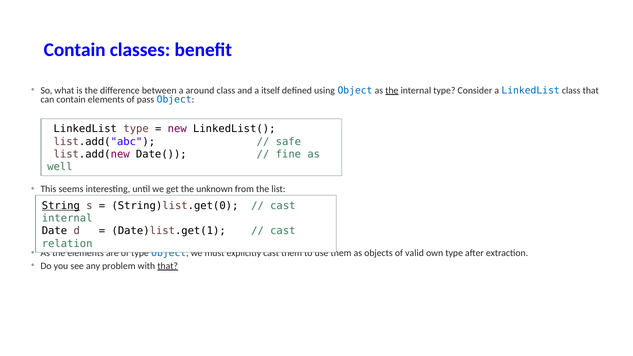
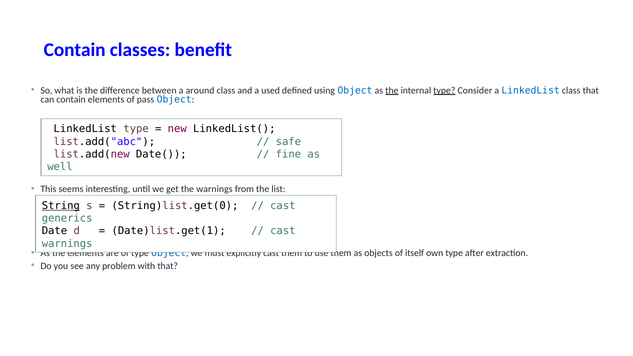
itself: itself -> used (271, 90)
type underline: none -> present (444, 90)
the unknown: unknown -> warnings (214, 189)
internal: internal -> generics (67, 218)
relation: relation -> warnings (67, 244)
valid: valid -> itself (415, 253)
that underline: present -> none (168, 266)
